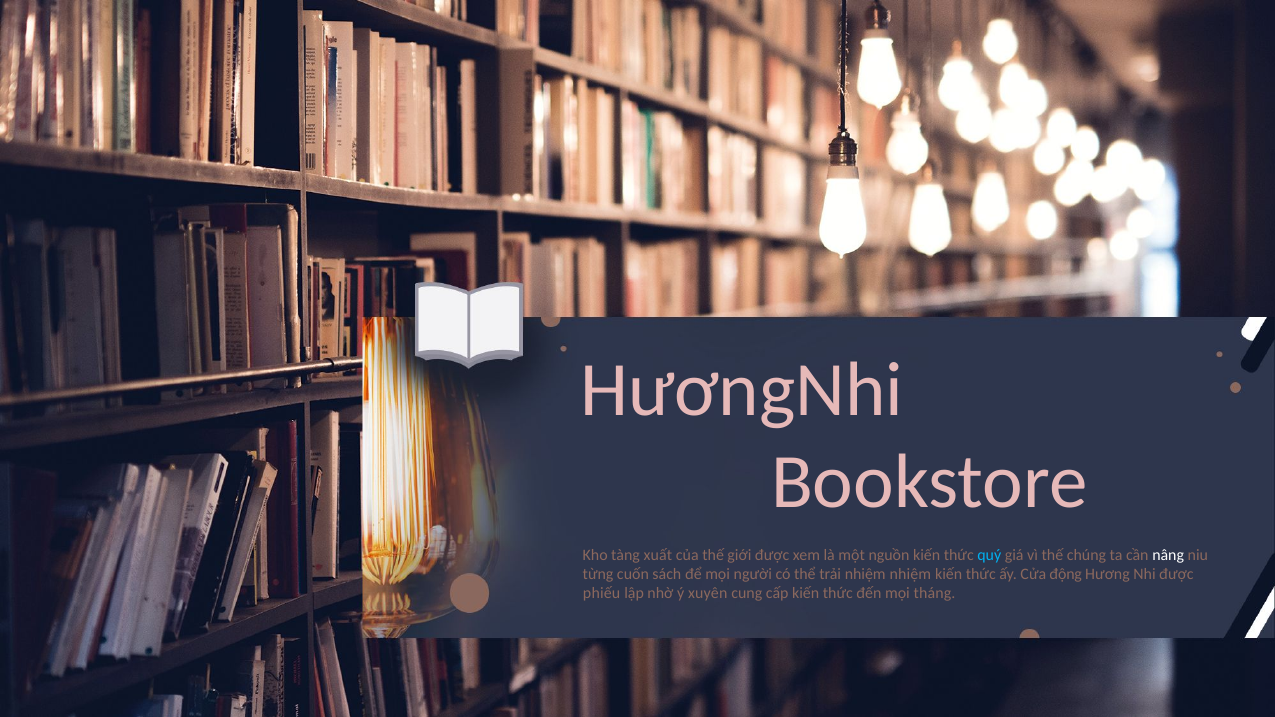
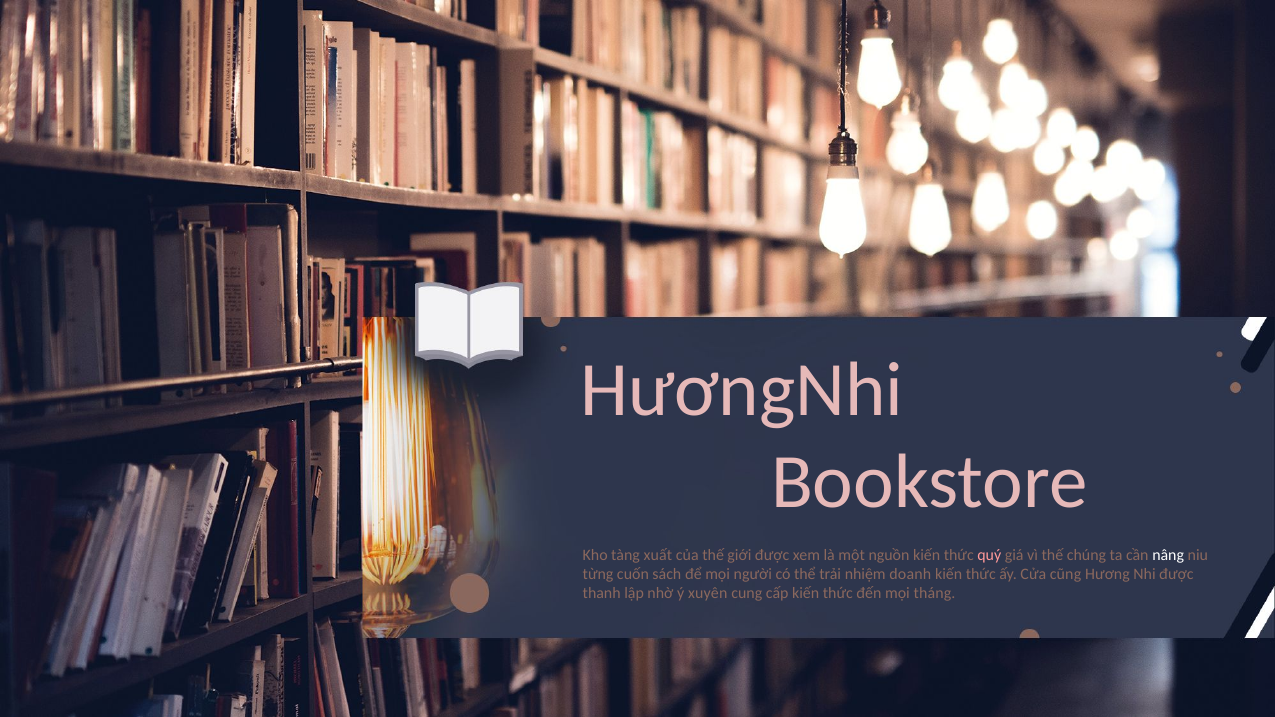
quý colour: light blue -> pink (989, 556)
nhiệm nhiệm: nhiệm -> doanh (910, 575)
động: động -> cũng (1066, 575)
phiếu: phiếu -> thanh (602, 594)
